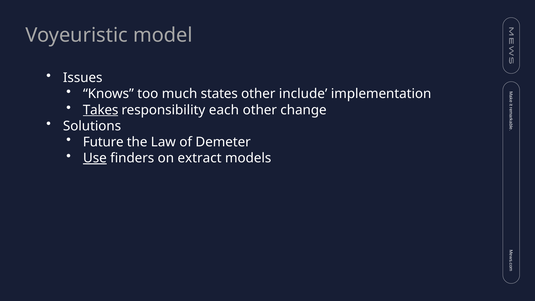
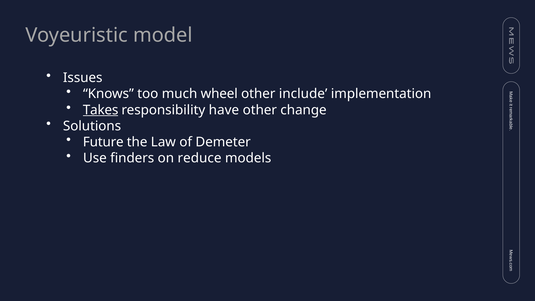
states: states -> wheel (219, 94)
each: each -> have (224, 110)
Use underline: present -> none (95, 158)
extract: extract -> reduce (200, 158)
